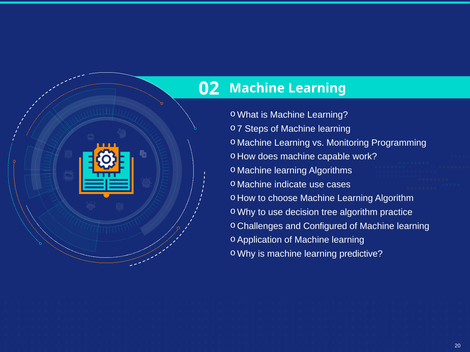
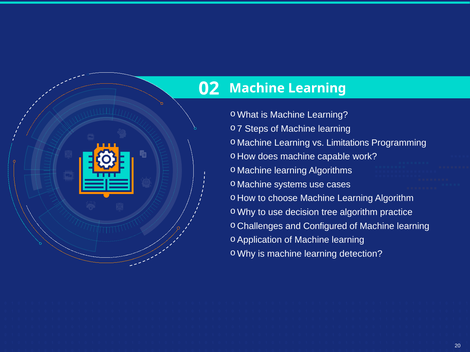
Monitoring: Monitoring -> Limitations (348, 143)
indicate: indicate -> systems (291, 185)
predictive: predictive -> detection (361, 254)
